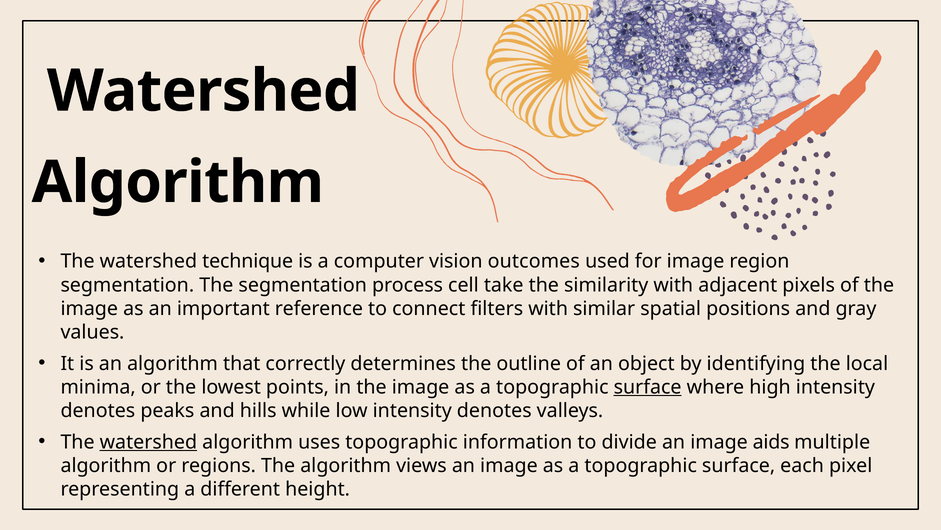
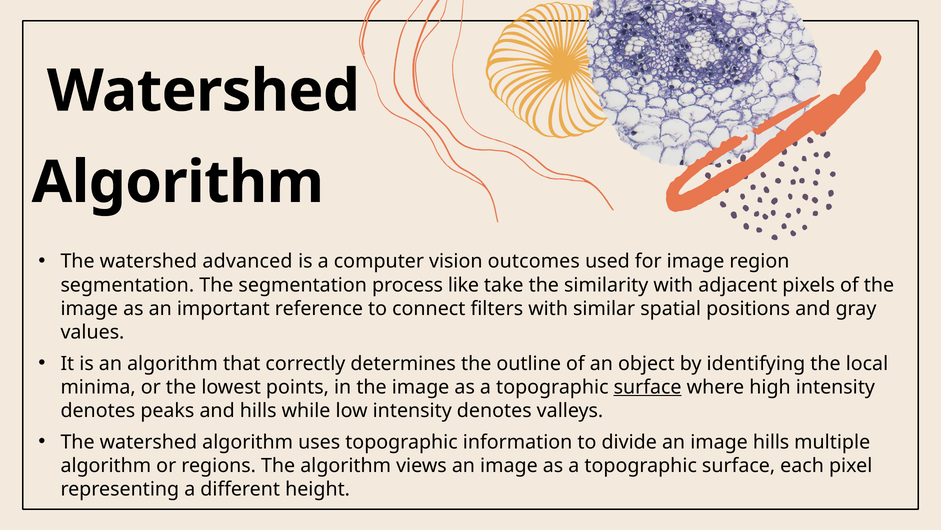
technique: technique -> advanced (248, 261)
cell: cell -> like (464, 285)
watershed underline: present -> none (148, 442)
image aids: aids -> hills (771, 442)
